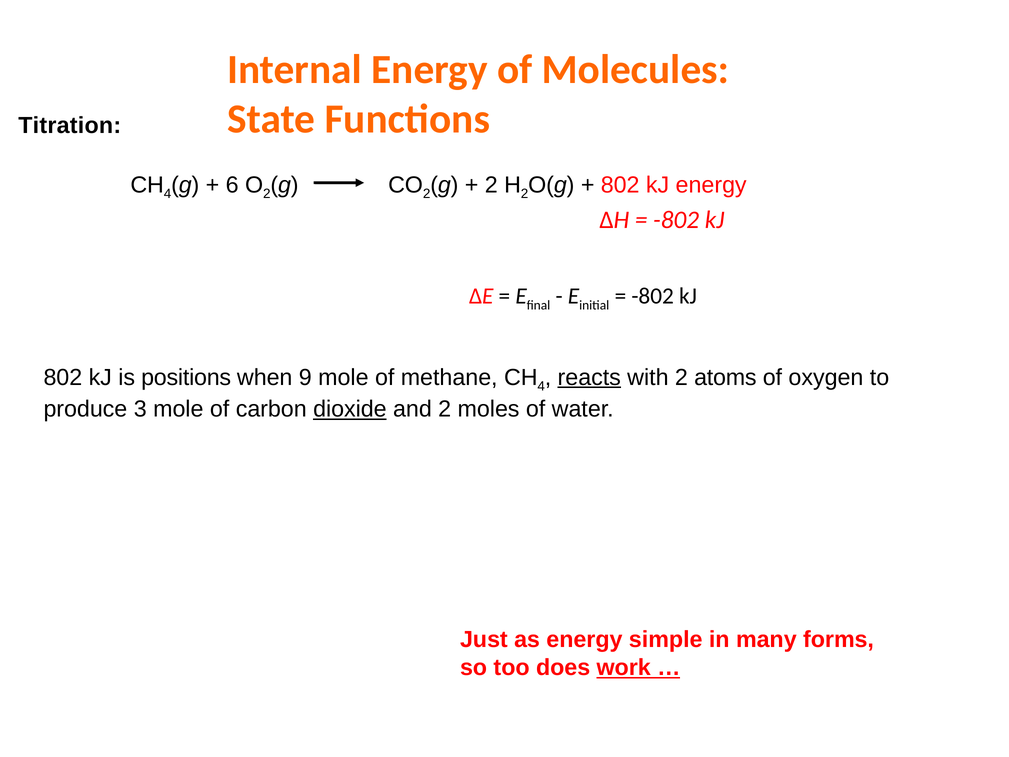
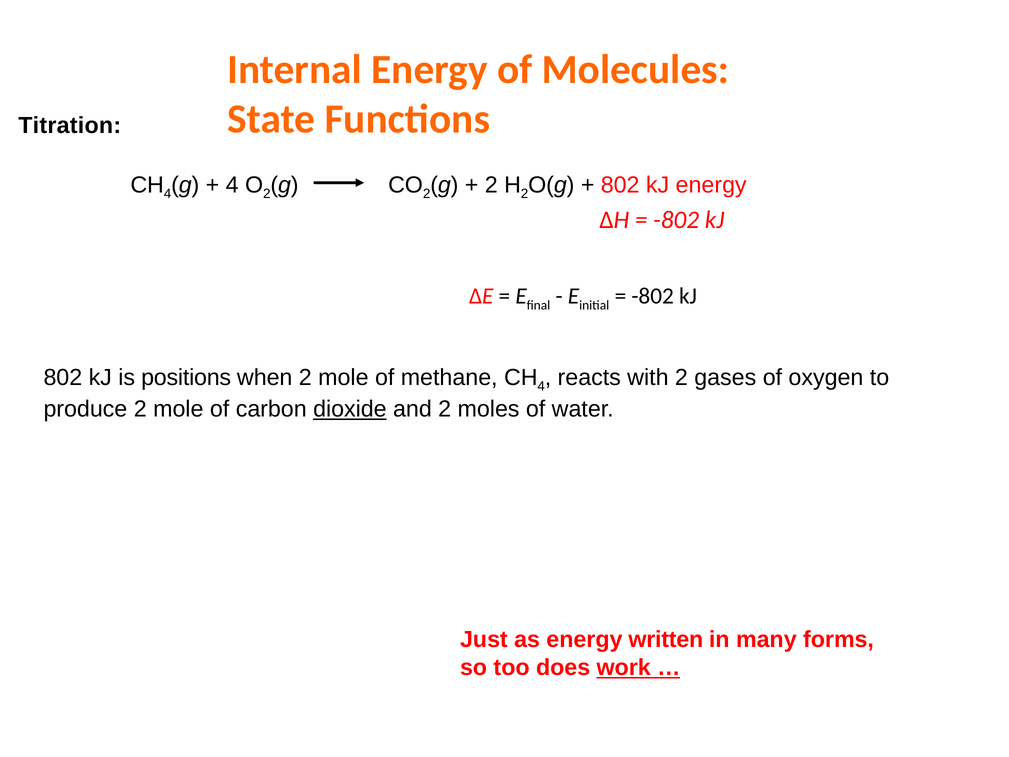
6: 6 -> 4 (232, 185)
when 9: 9 -> 2 (305, 377)
reacts underline: present -> none (589, 377)
atoms: atoms -> gases (725, 377)
produce 3: 3 -> 2 (140, 409)
simple: simple -> written (666, 640)
